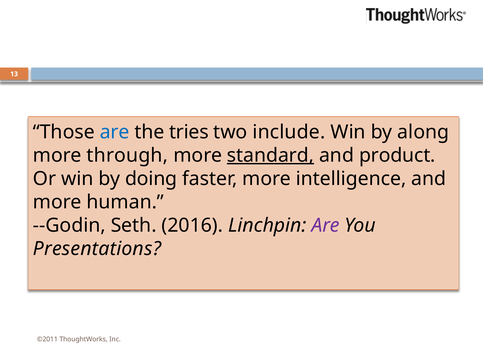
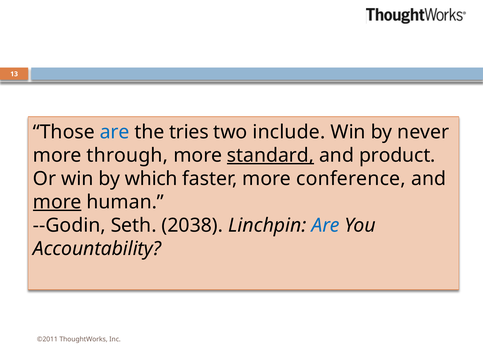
along: along -> never (423, 132)
doing: doing -> which (151, 179)
intelligence: intelligence -> conference (351, 179)
more underline: none -> present (57, 202)
2016: 2016 -> 2038 (192, 226)
Are colour: purple -> blue (326, 226)
Presentations: Presentations -> Accountability (97, 249)
